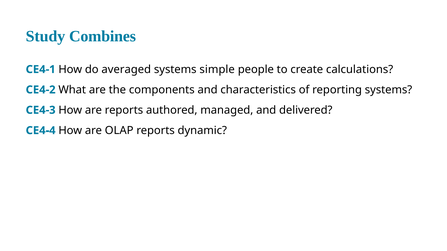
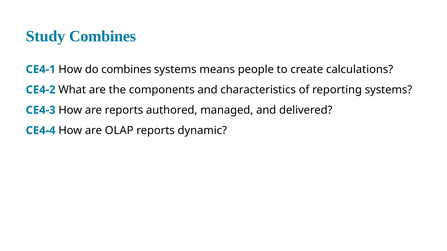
do averaged: averaged -> combines (126, 70)
simple: simple -> means (217, 70)
